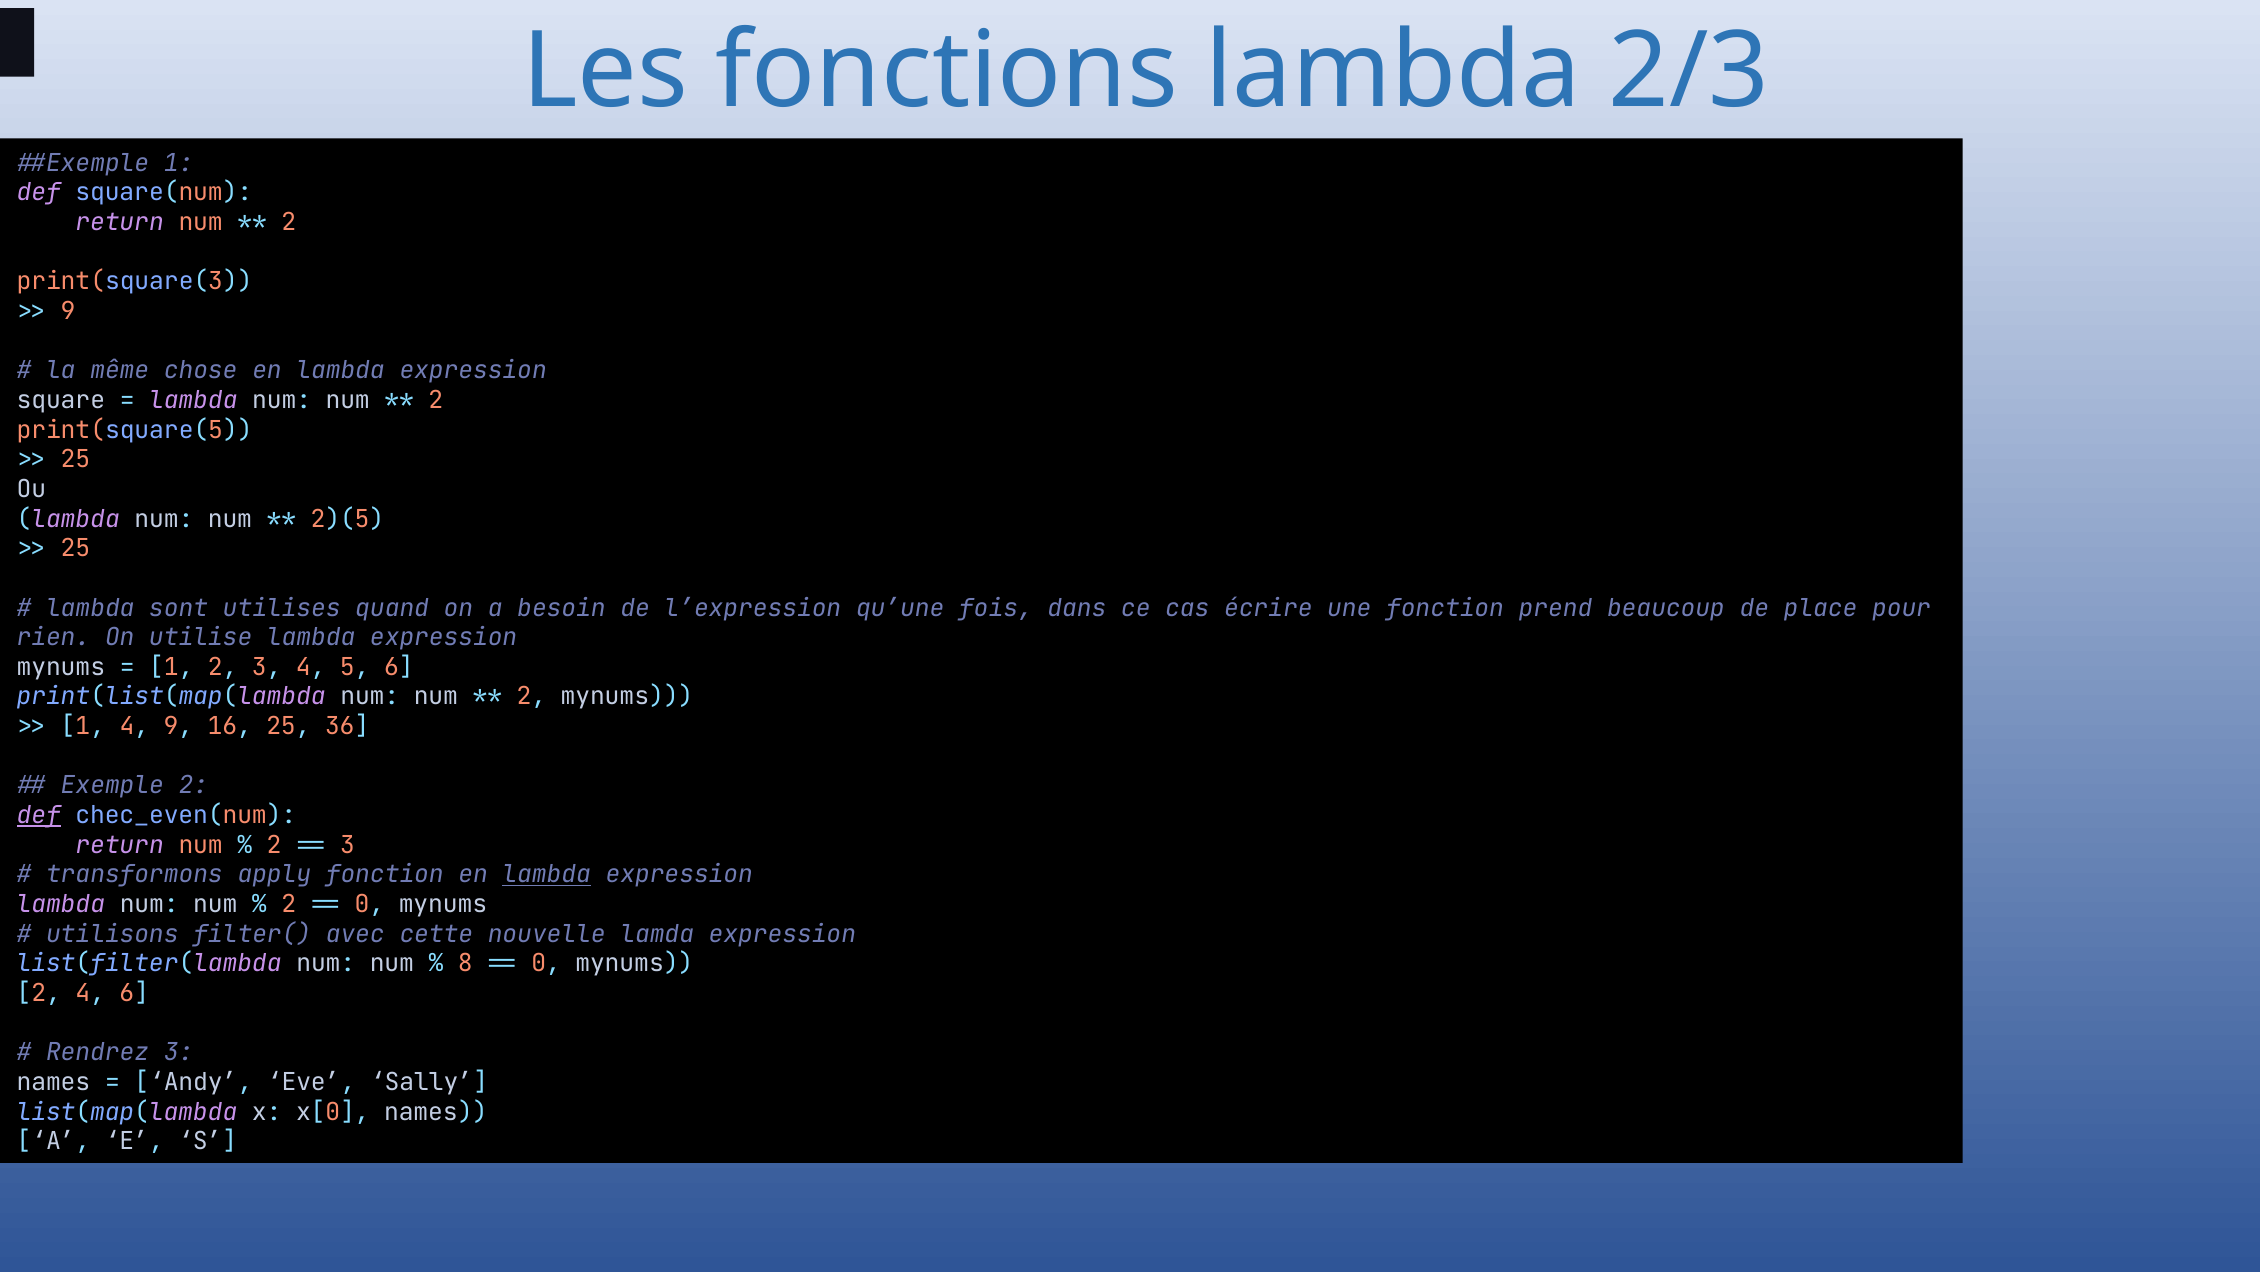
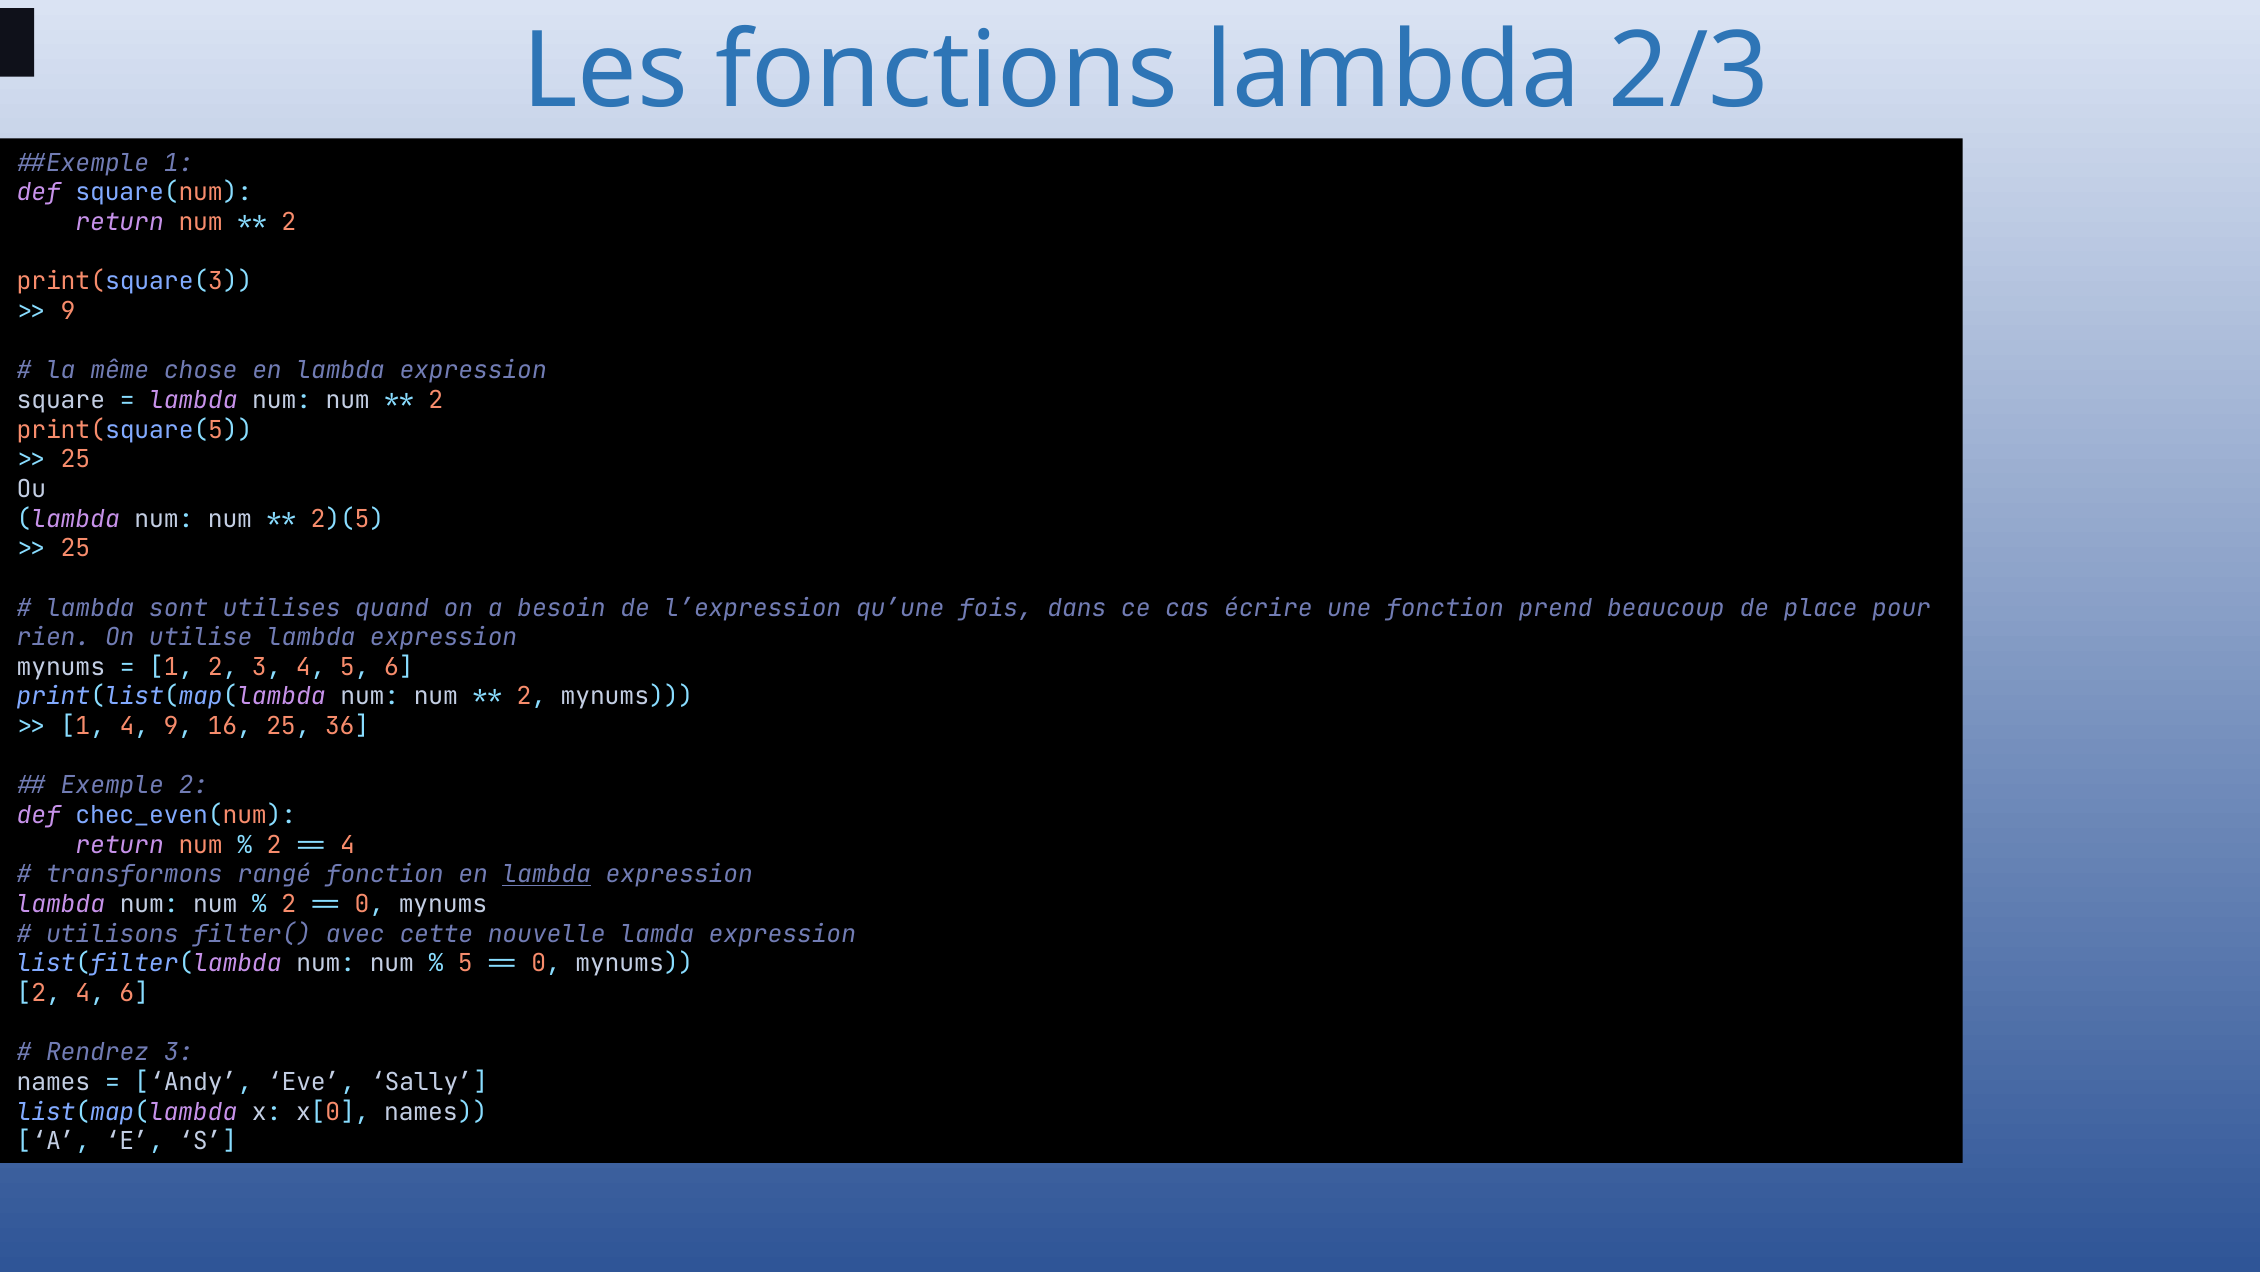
def underline: present -> none (39, 815)
3: 3 -> 4 (348, 845)
apply: apply -> rangé (274, 874)
8: 8 -> 5 (465, 963)
